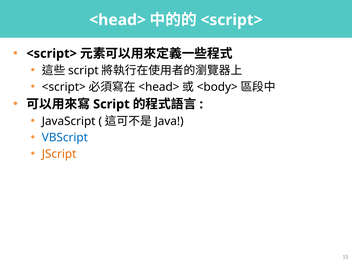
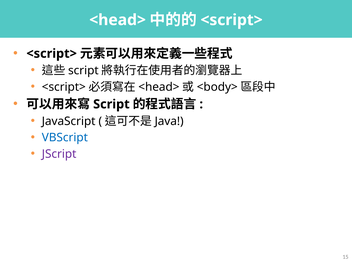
JScript colour: orange -> purple (59, 154)
